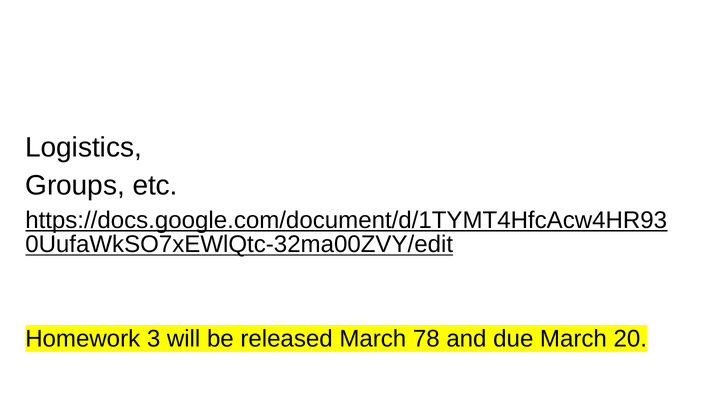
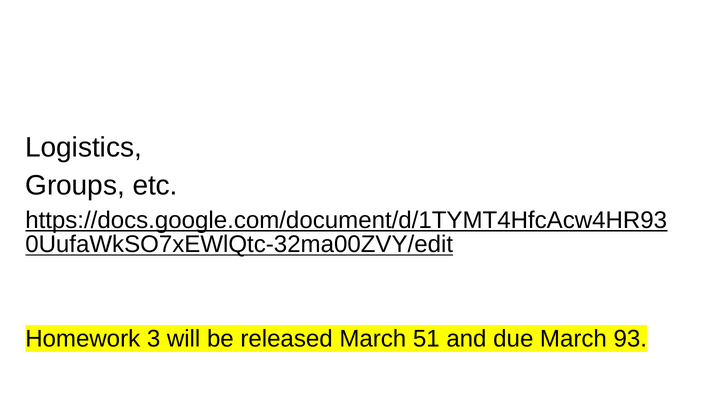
78: 78 -> 51 (426, 339)
20: 20 -> 93 (630, 339)
